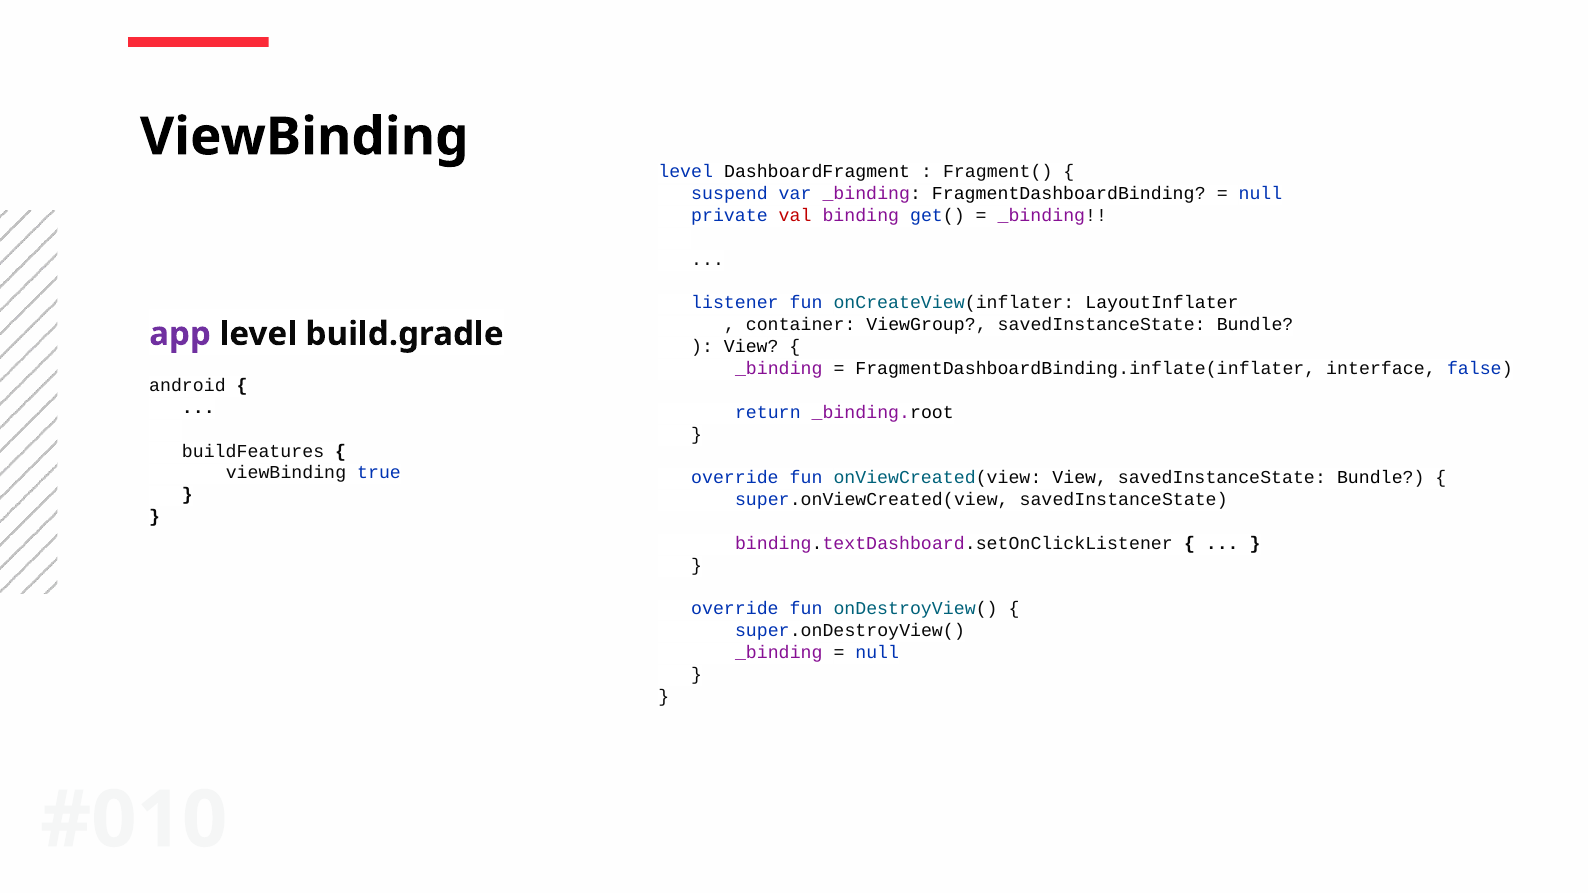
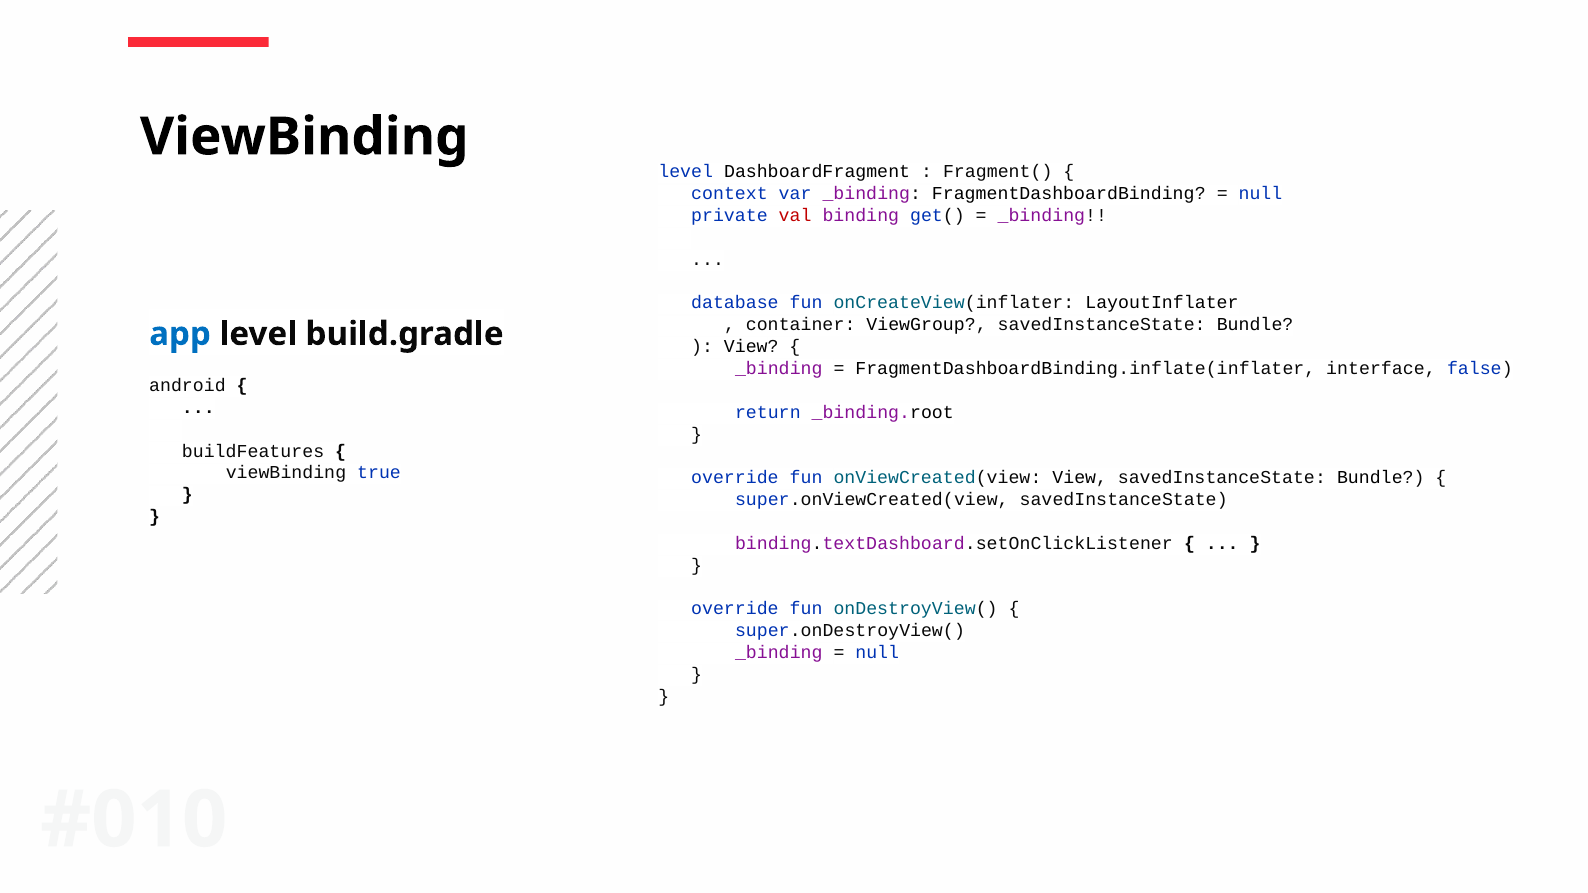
suspend: suspend -> context (729, 194)
listener: listener -> database (735, 303)
app colour: purple -> blue (180, 334)
